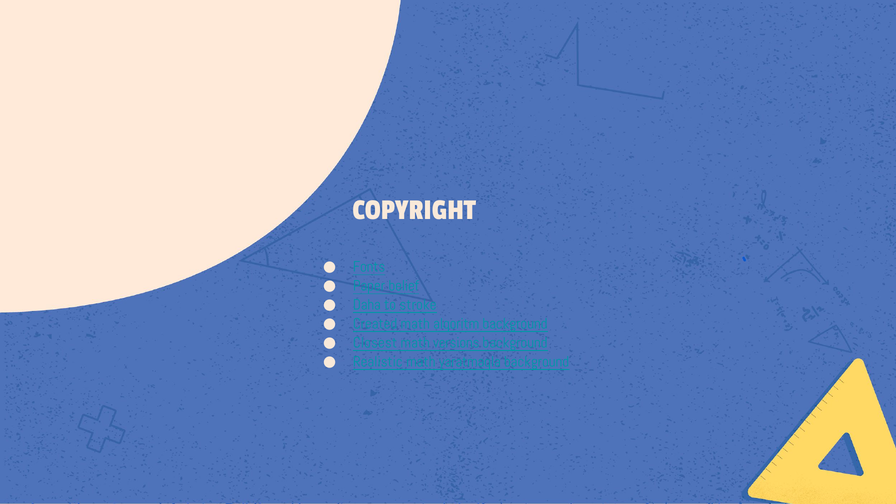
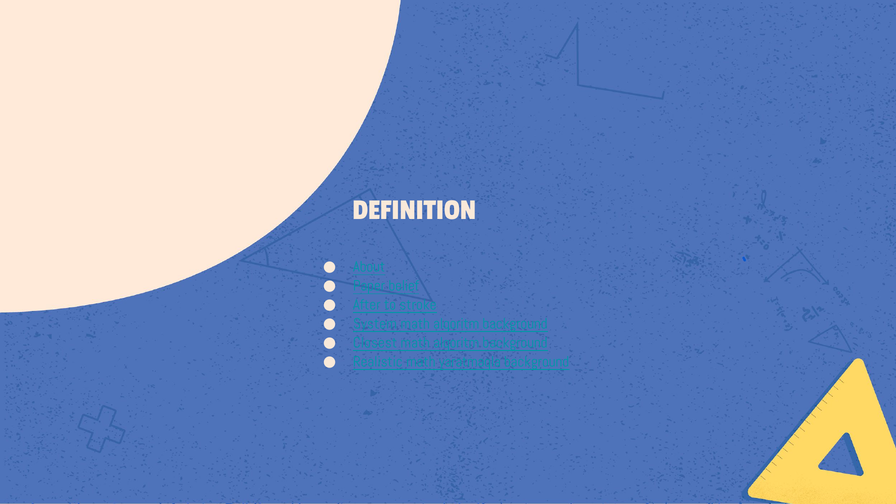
COPYRIGHT: COPYRIGHT -> DEFINITION (414, 210)
Fonts: Fonts -> About (369, 267)
Daha: Daha -> After (367, 305)
Created: Created -> System (375, 324)
versions: versions -> alqoritm (456, 343)
